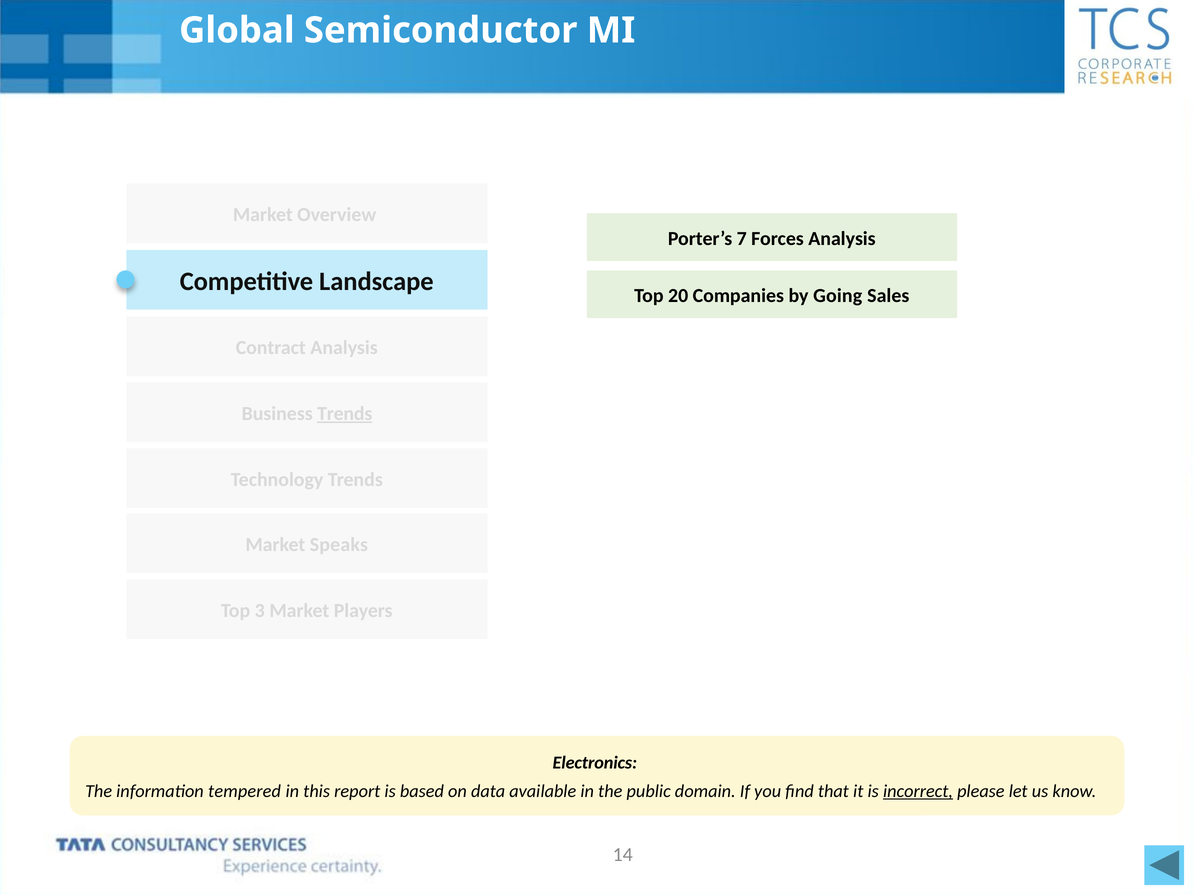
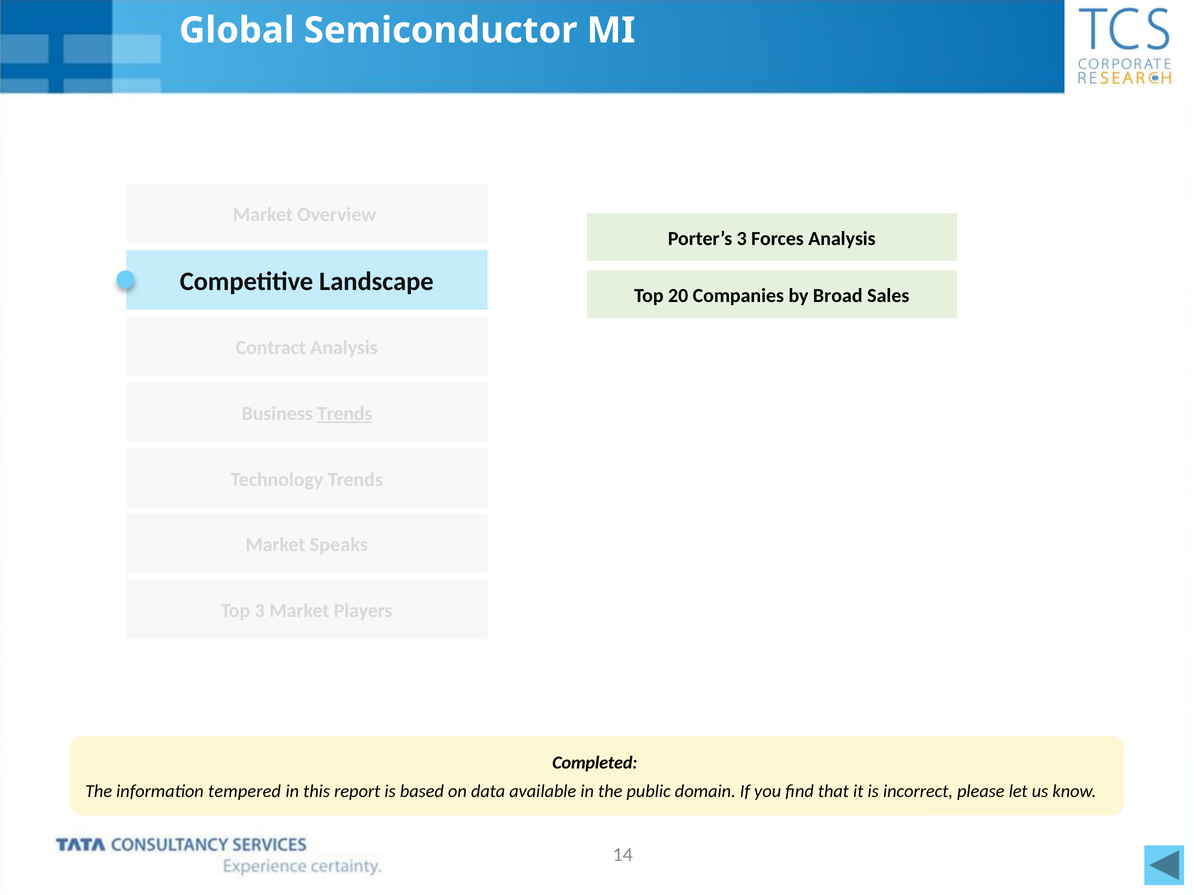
Porter’s 7: 7 -> 3 (742, 239)
Going: Going -> Broad (838, 296)
Electronics: Electronics -> Completed (595, 763)
incorrect underline: present -> none (918, 792)
